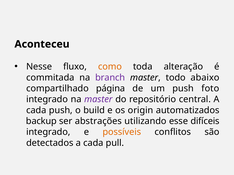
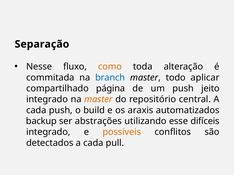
Aconteceu: Aconteceu -> Separação (42, 44)
branch colour: purple -> blue (110, 78)
abaixo: abaixo -> aplicar (205, 78)
foto: foto -> jeito (210, 89)
master colour: purple -> orange (98, 100)
origin: origin -> araxis (141, 111)
